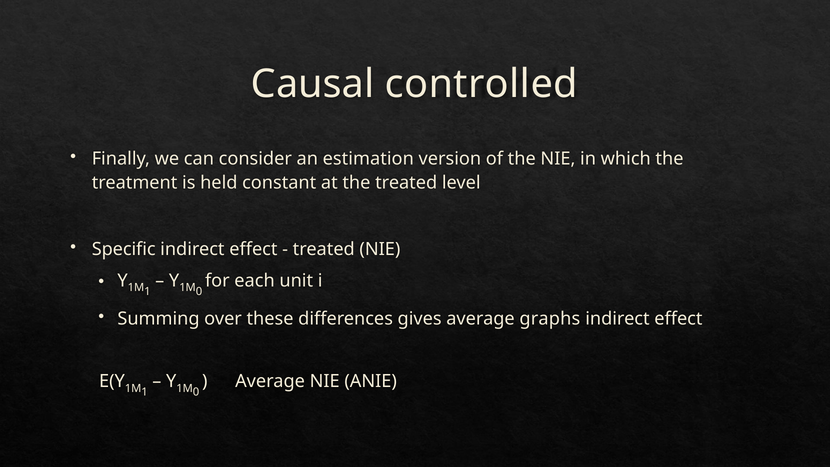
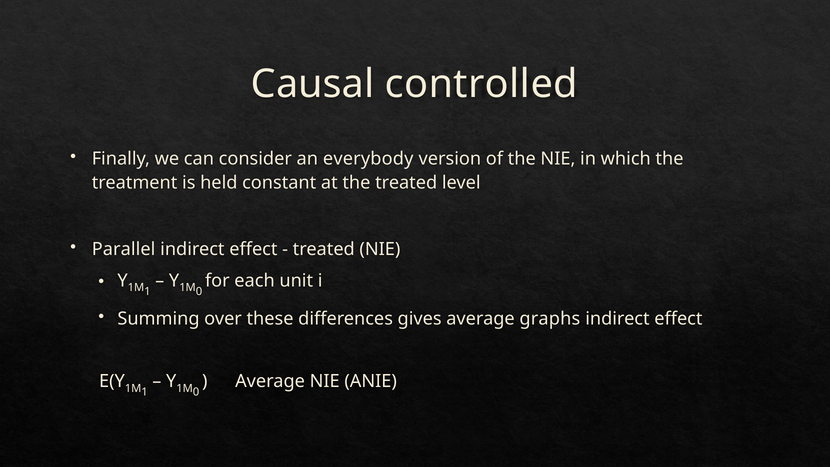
estimation: estimation -> everybody (368, 159)
Specific: Specific -> Parallel (124, 249)
